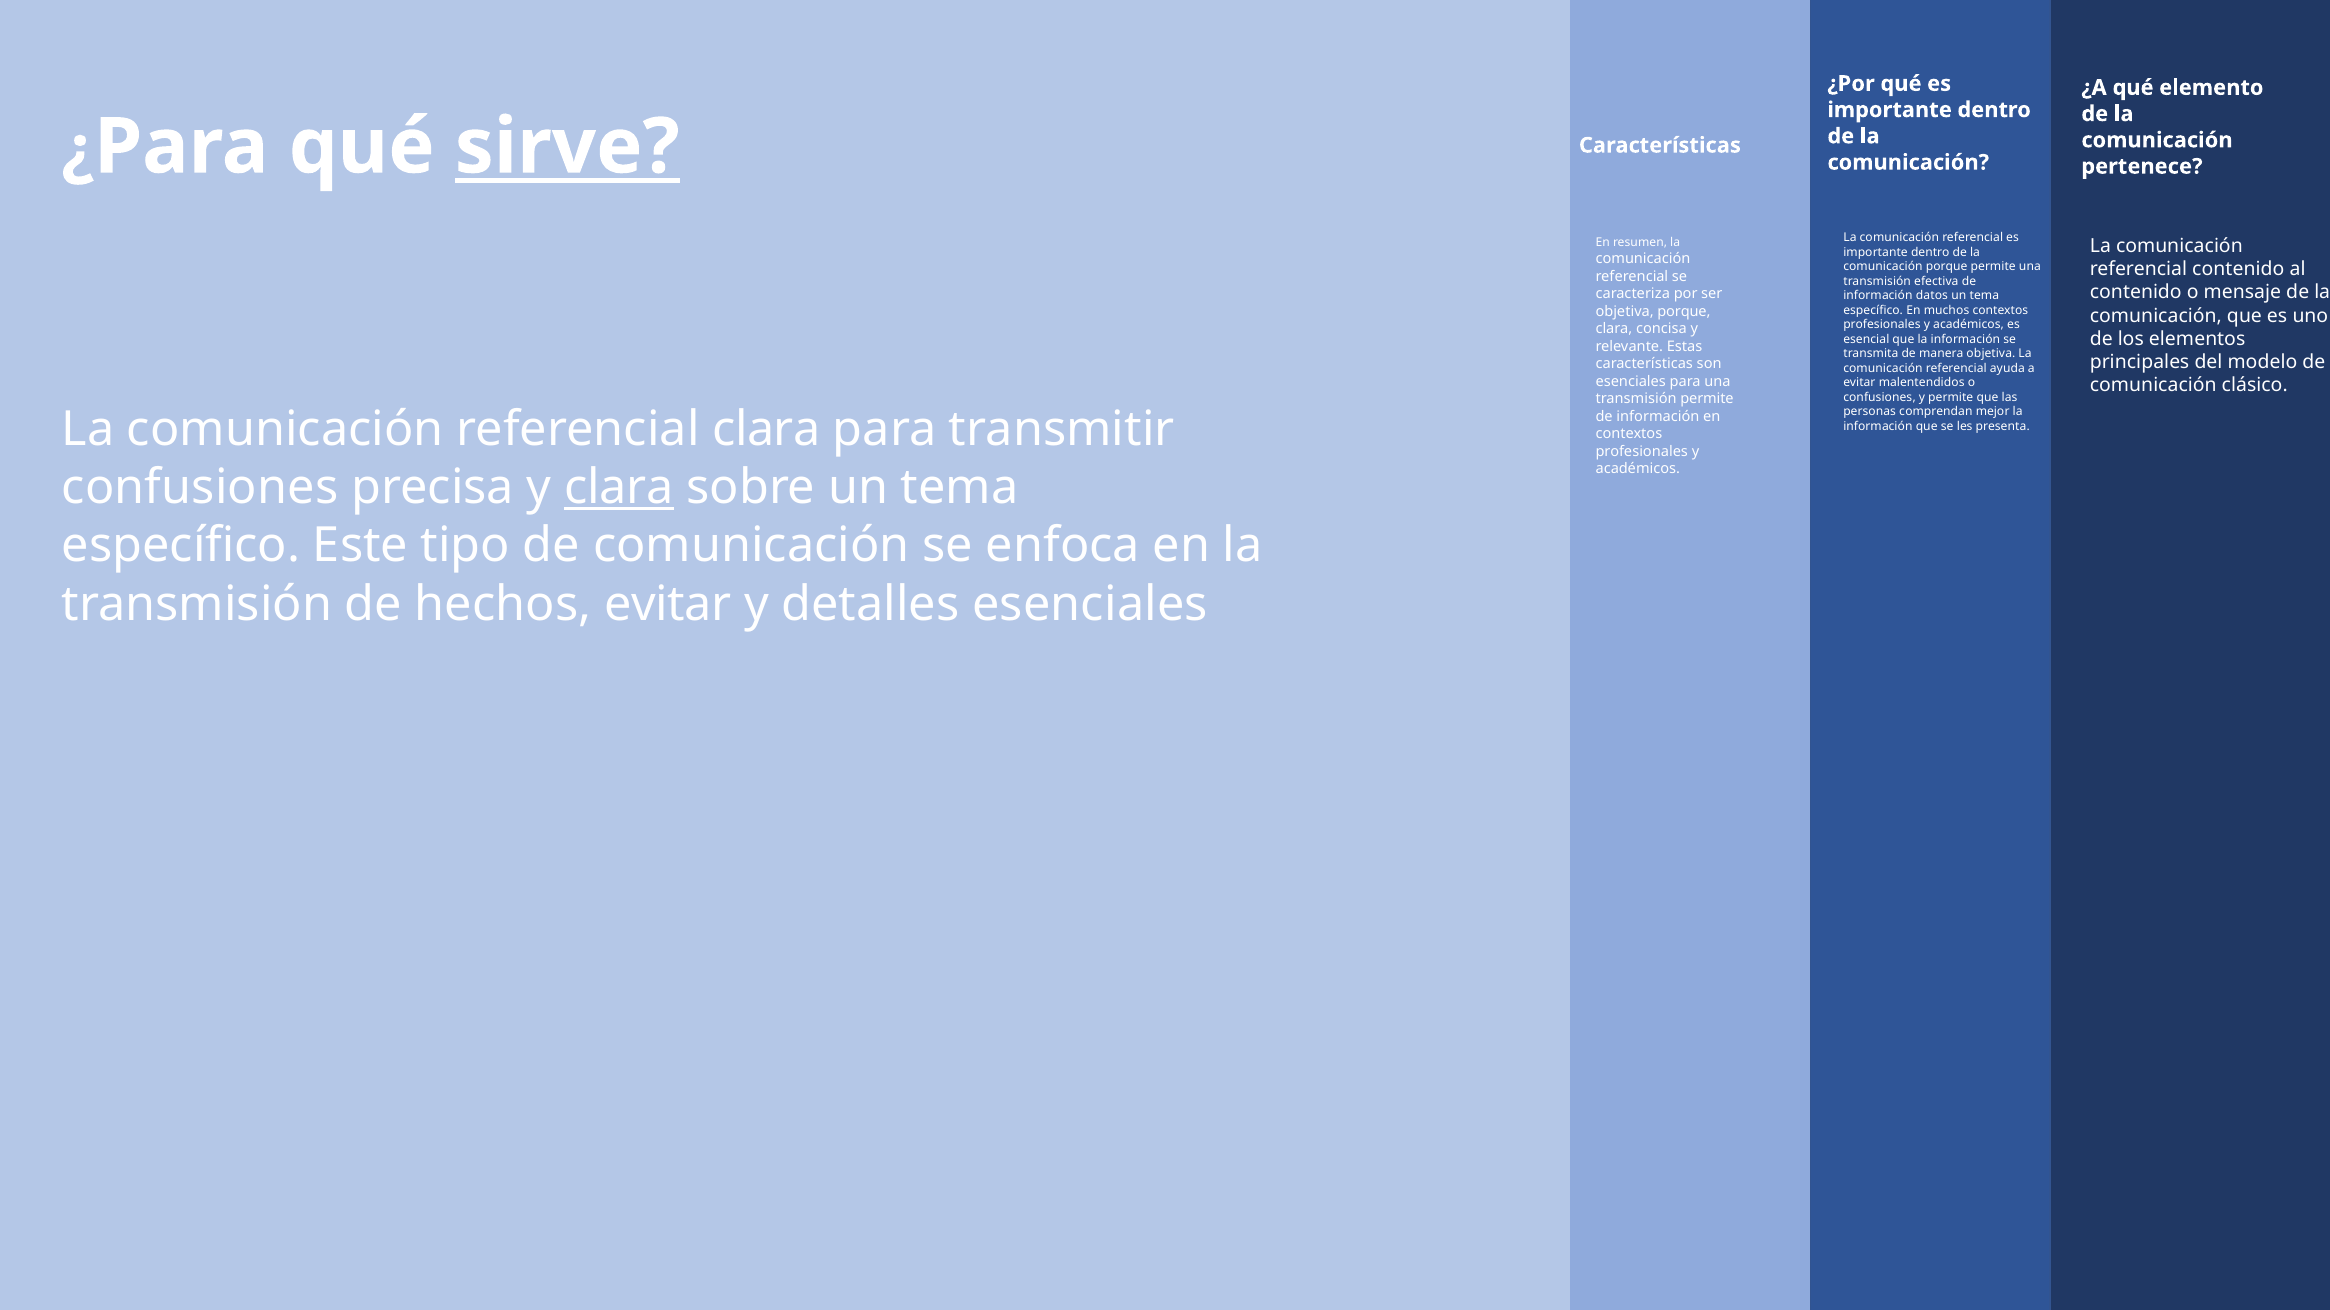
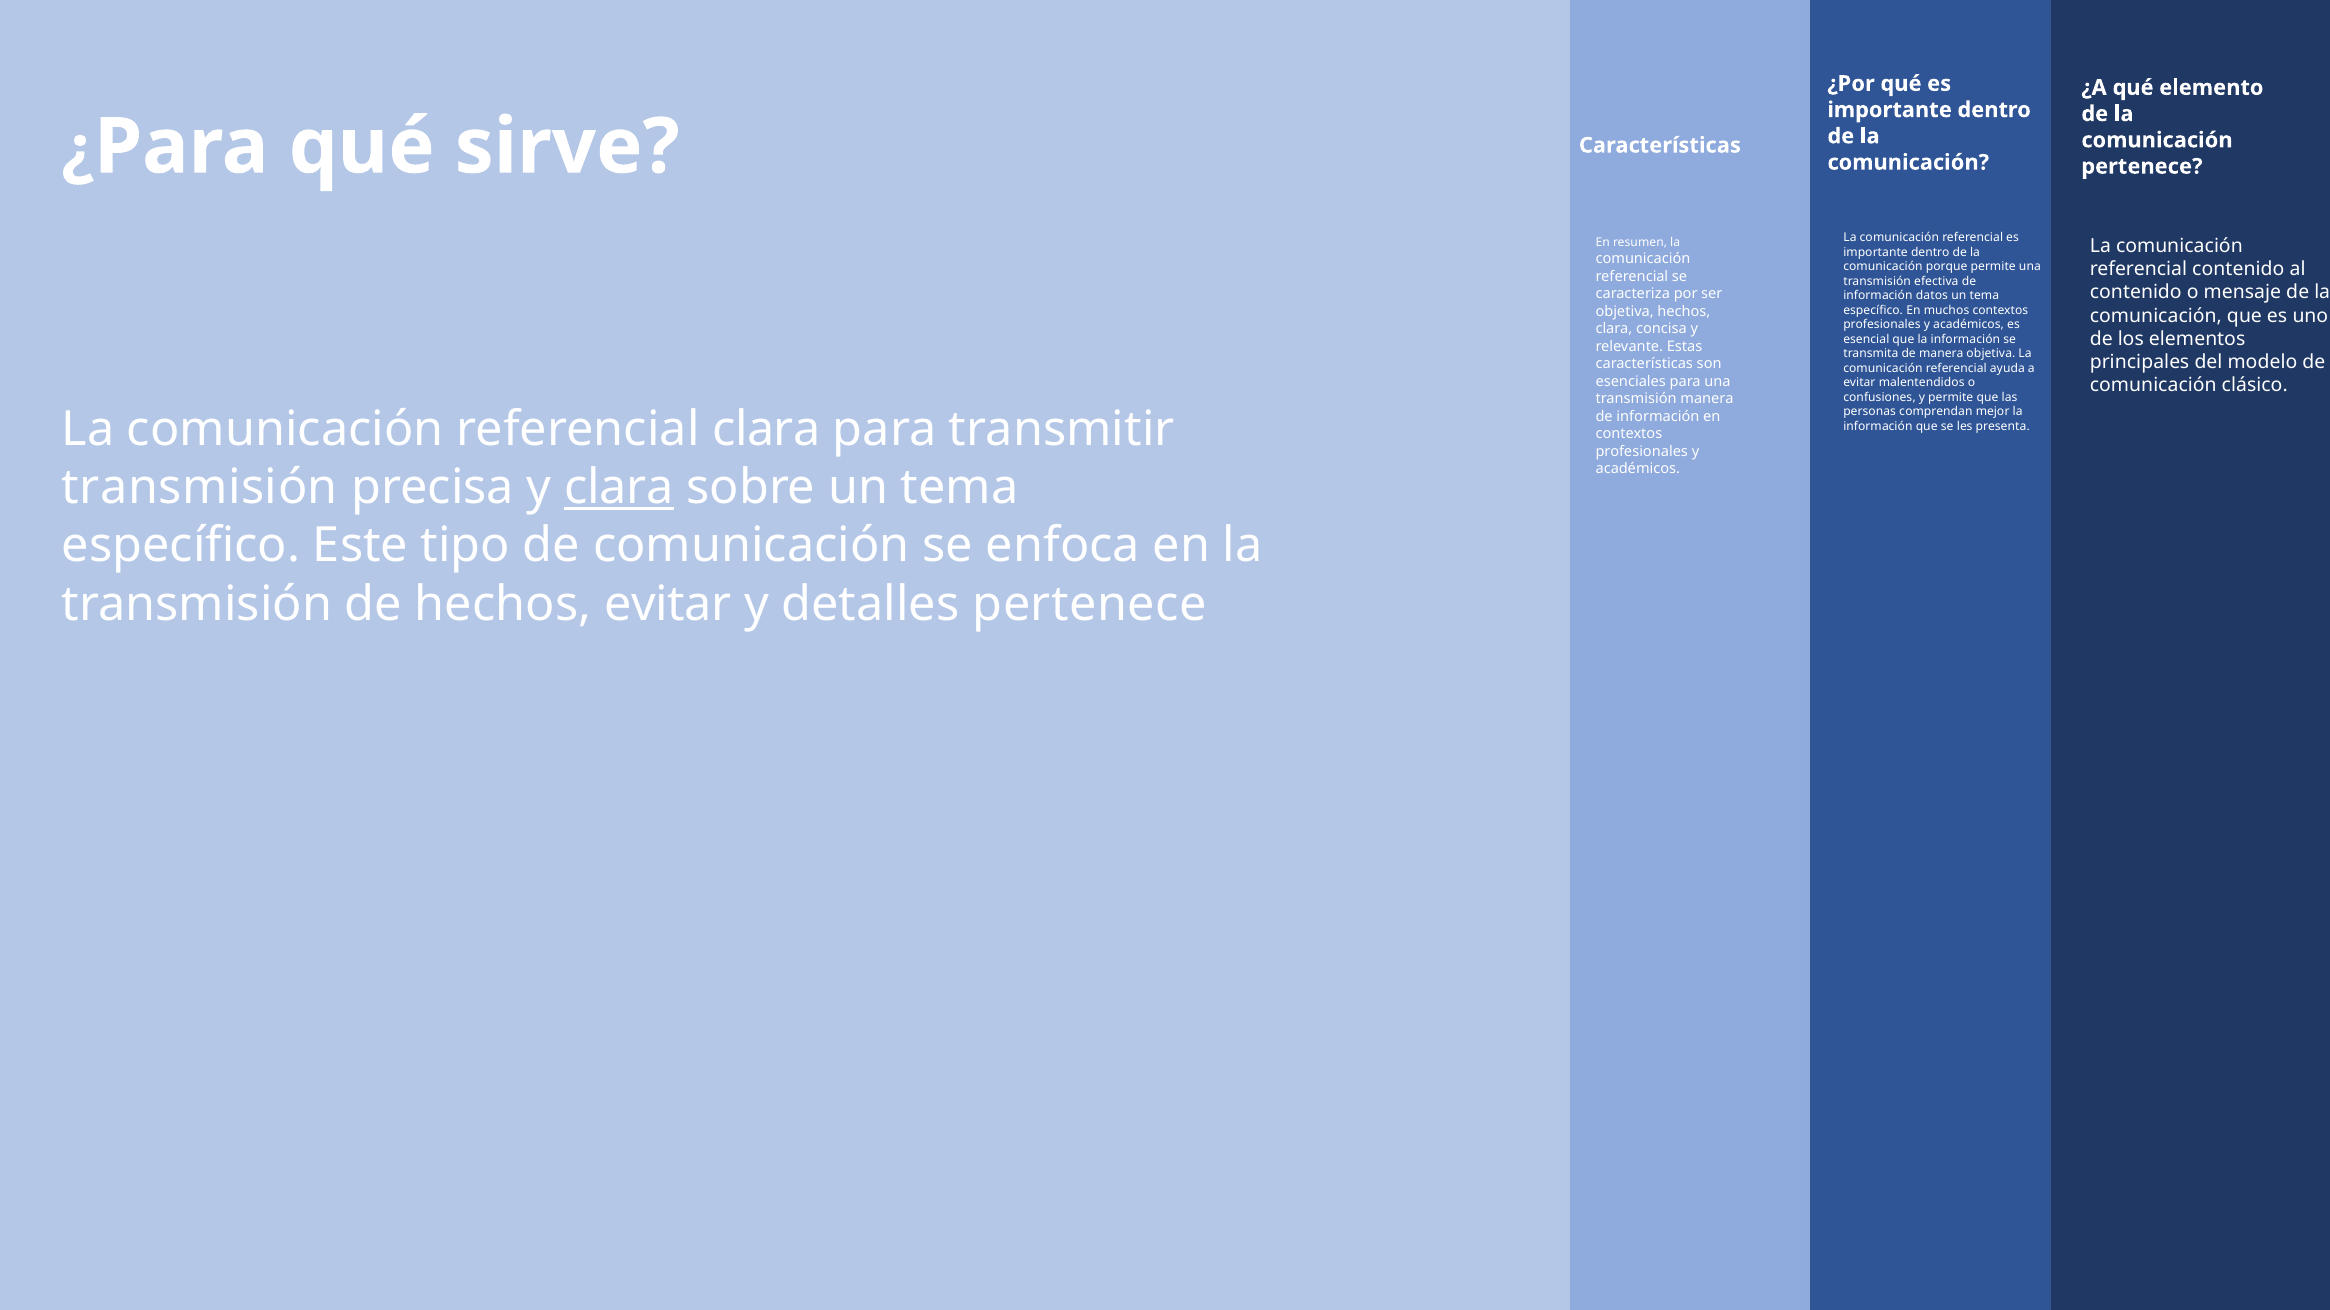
sirve underline: present -> none (567, 147)
objetiva porque: porque -> hechos (1684, 312)
transmisión permite: permite -> manera (1707, 399)
confusiones: confusiones -> transmisión (200, 488)
detalles esenciales: esenciales -> pertenece (1090, 604)
